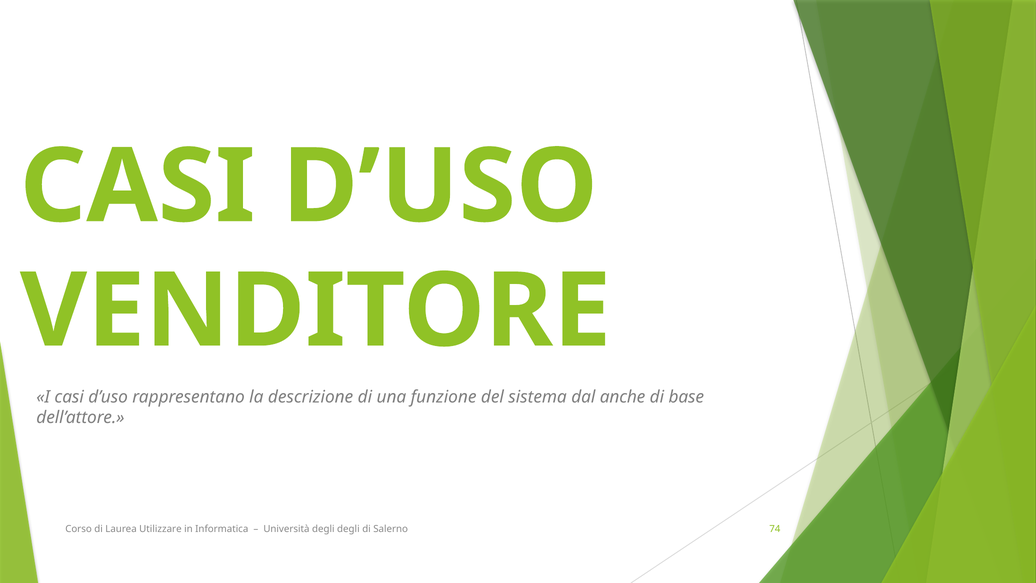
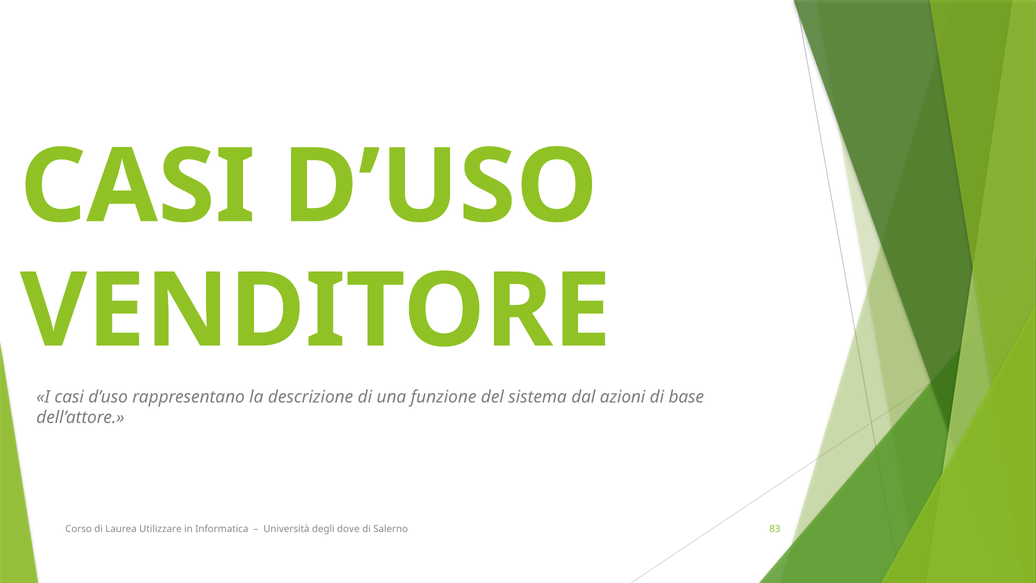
anche: anche -> azioni (623, 397)
degli degli: degli -> dove (348, 529)
74: 74 -> 83 (775, 529)
